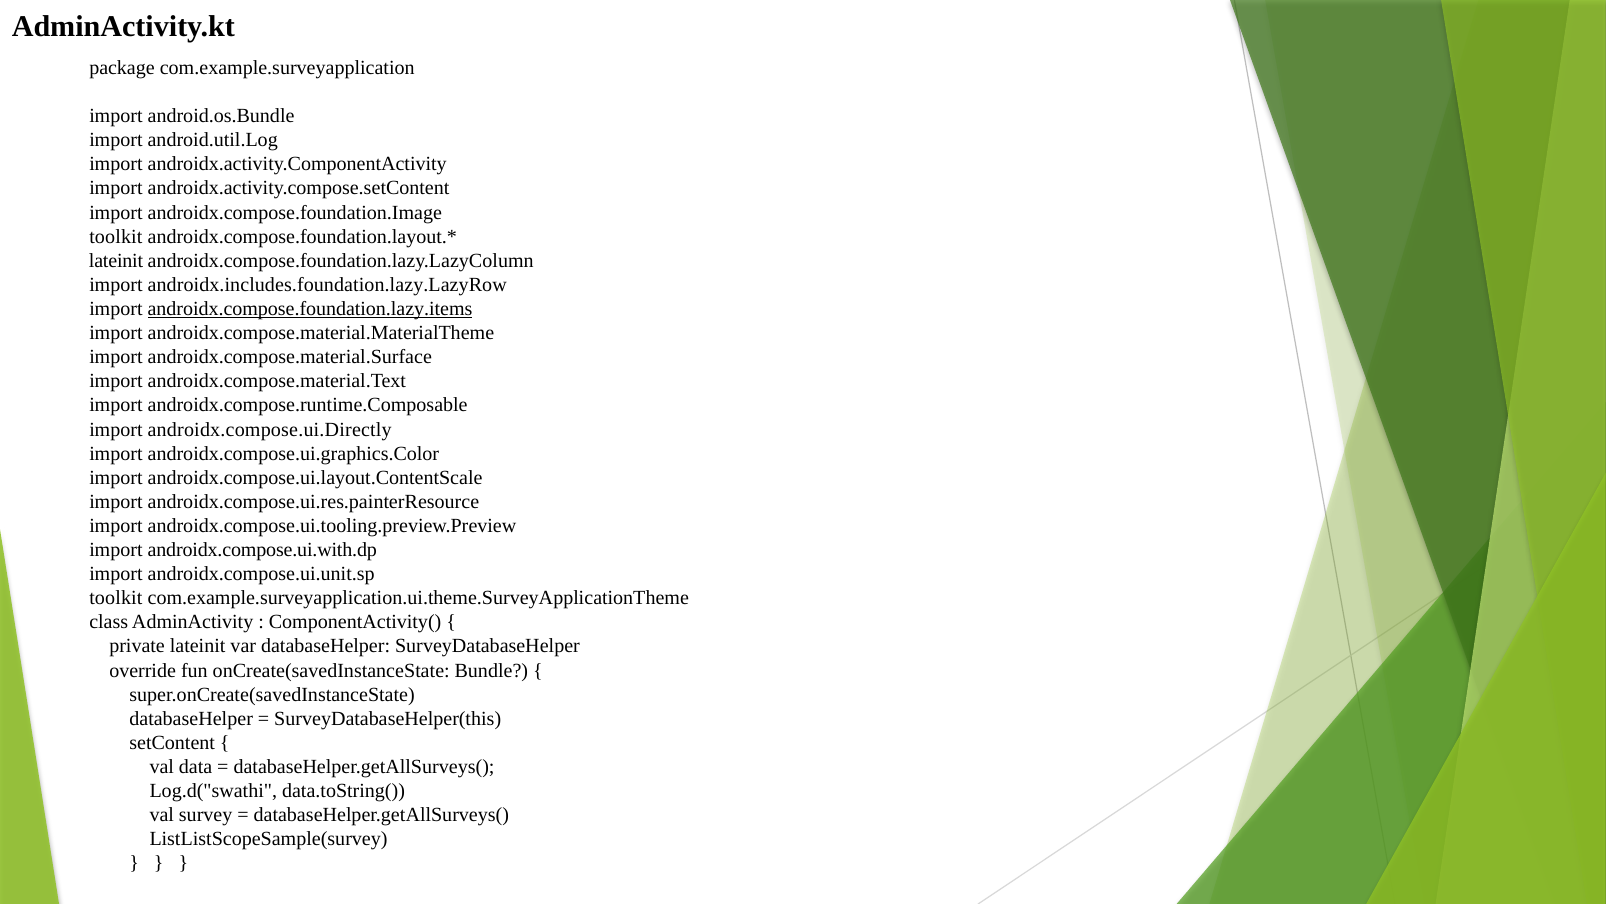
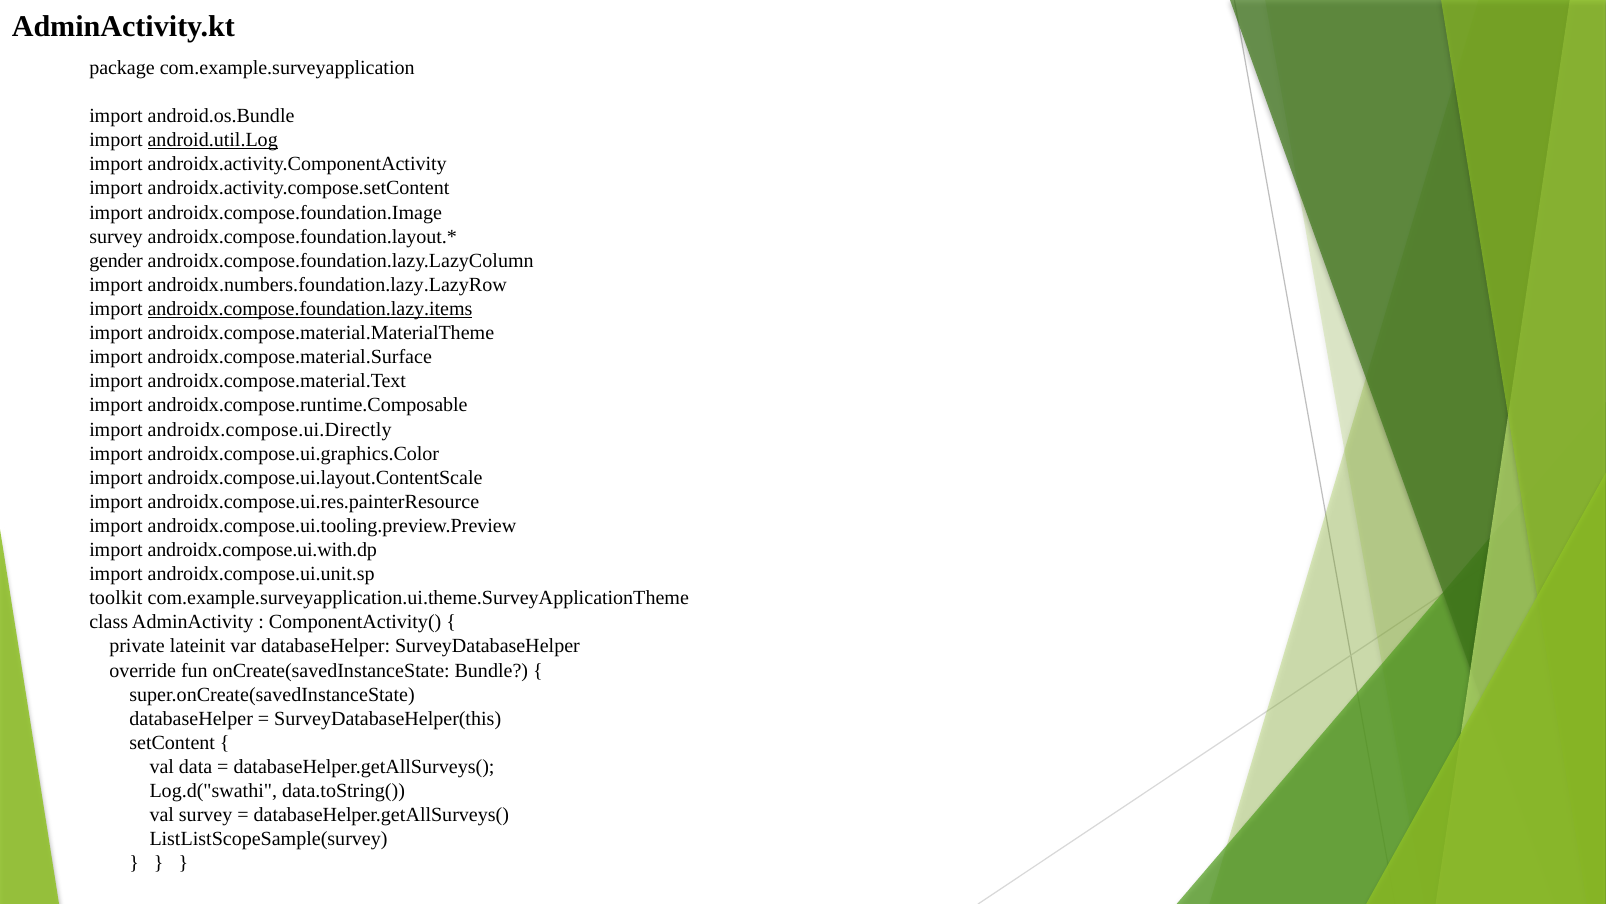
android.util.Log underline: none -> present (213, 140)
toolkit: toolkit -> survey (116, 236)
lateinit: lateinit -> gender (116, 260)
androidx.includes.foundation.lazy.LazyRow: androidx.includes.foundation.lazy.LazyRow -> androidx.numbers.foundation.lazy.LazyRow (327, 285)
